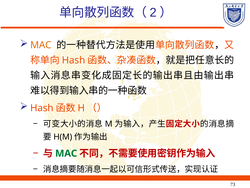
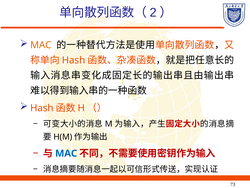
MAC colour: green -> blue (66, 153)
